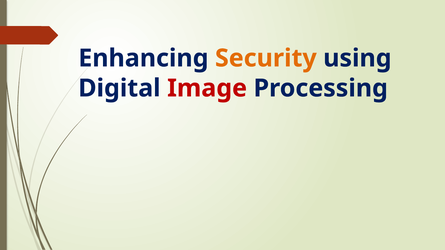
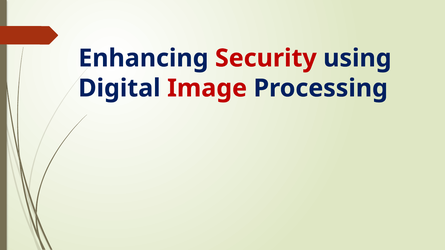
Security colour: orange -> red (266, 58)
